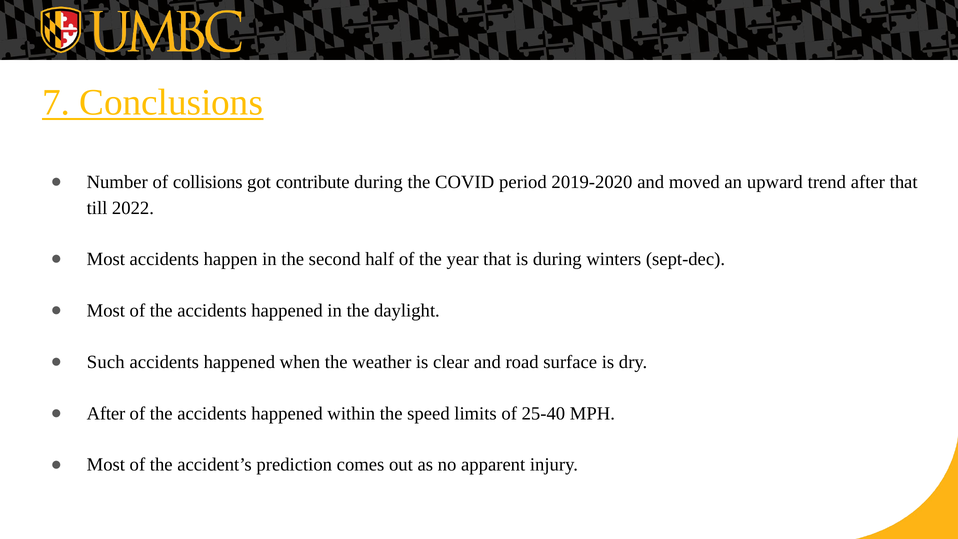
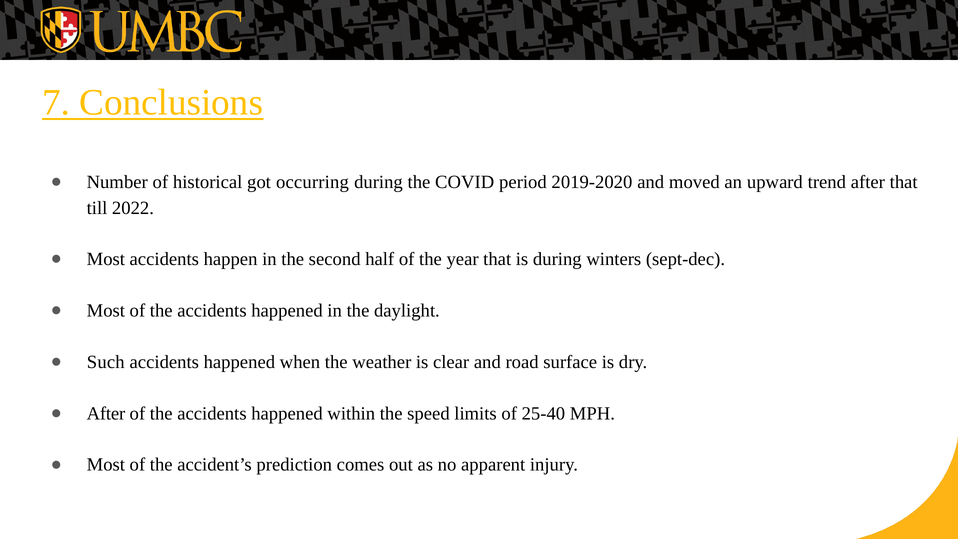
collisions: collisions -> historical (208, 182)
contribute: contribute -> occurring (312, 182)
